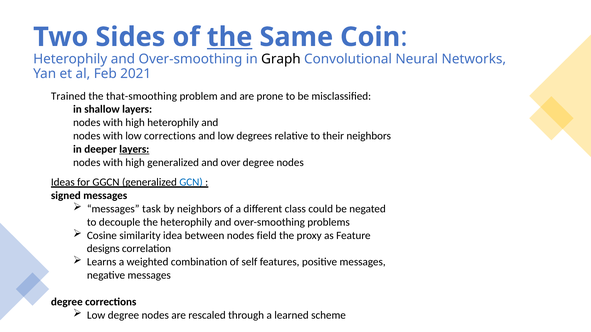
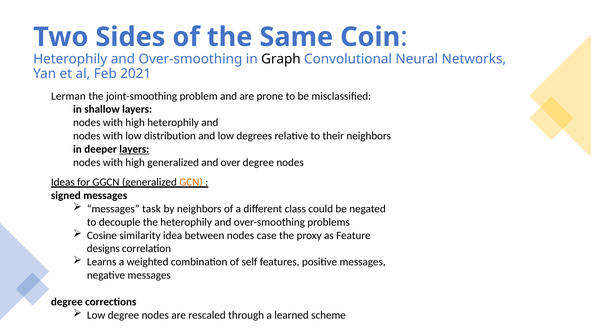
the underline: present -> none (230, 37)
Trained: Trained -> Lerman (68, 96)
that-smoothing: that-smoothing -> joint-smoothing (142, 96)
low corrections: corrections -> distribution (170, 136)
GCN colour: blue -> orange (191, 182)
field: field -> case (267, 236)
